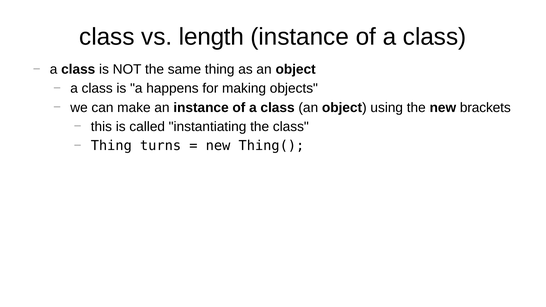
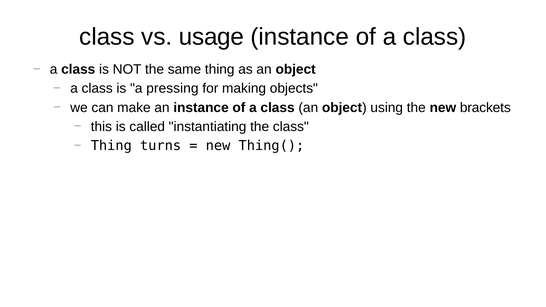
length: length -> usage (211, 37)
happens: happens -> pressing (172, 89)
